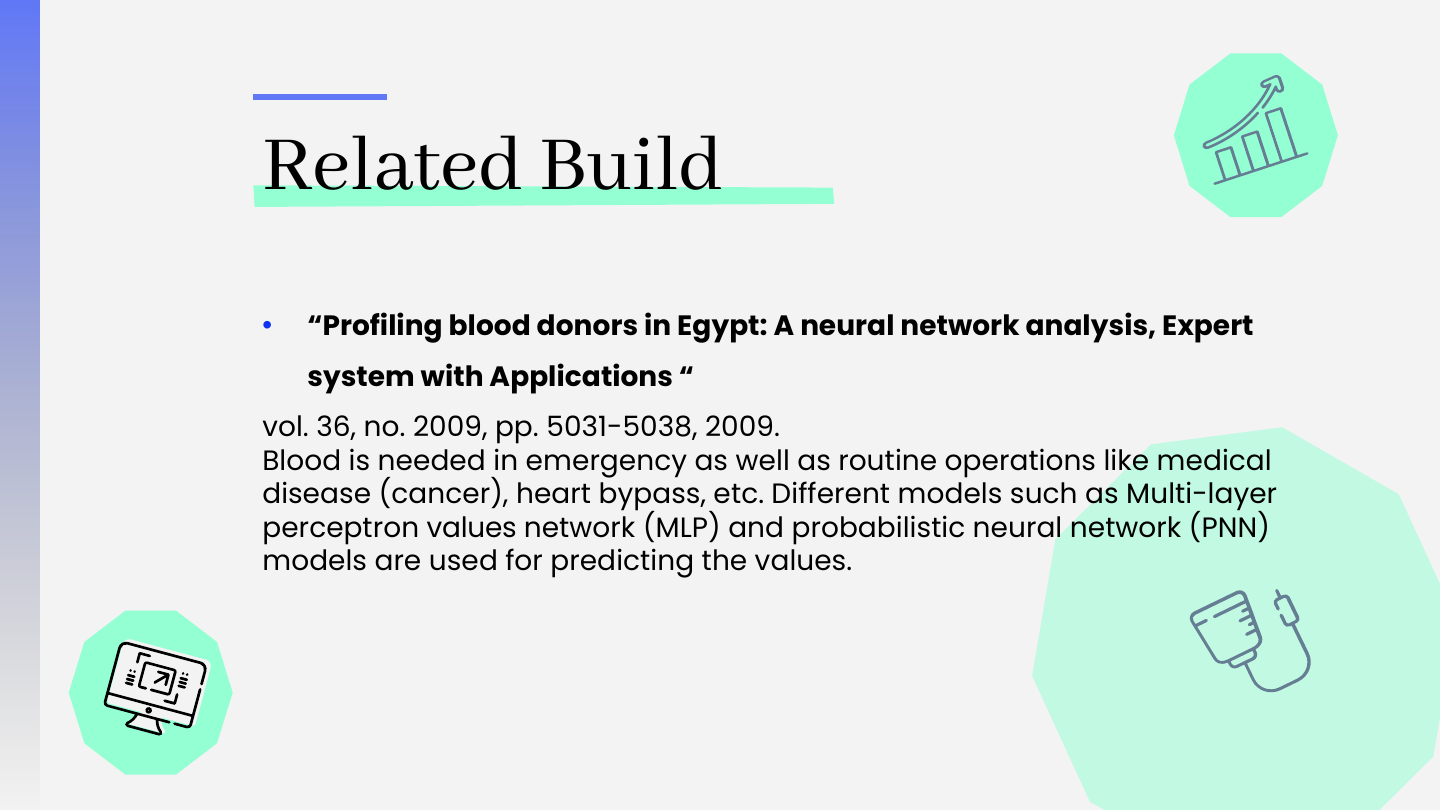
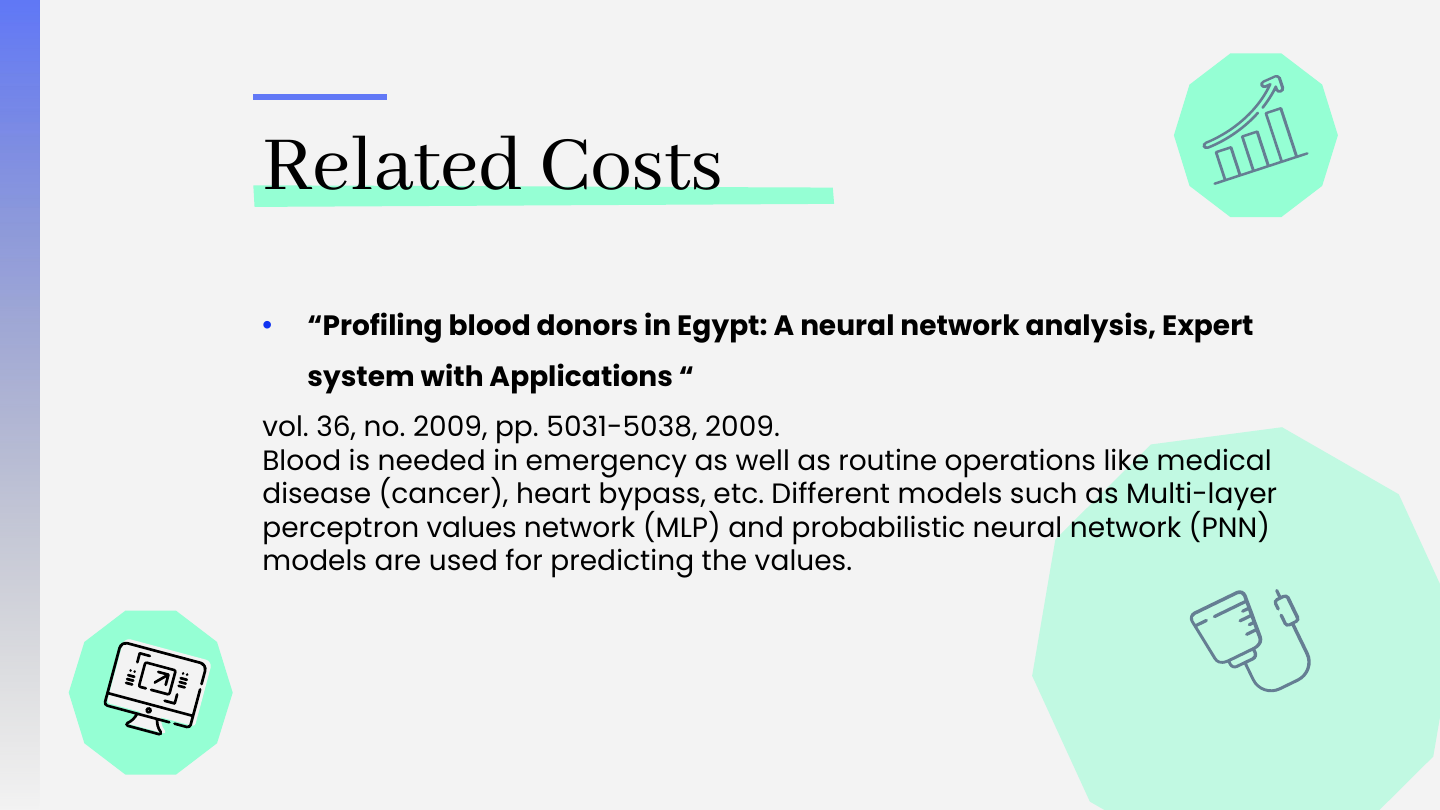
Build: Build -> Costs (631, 162)
